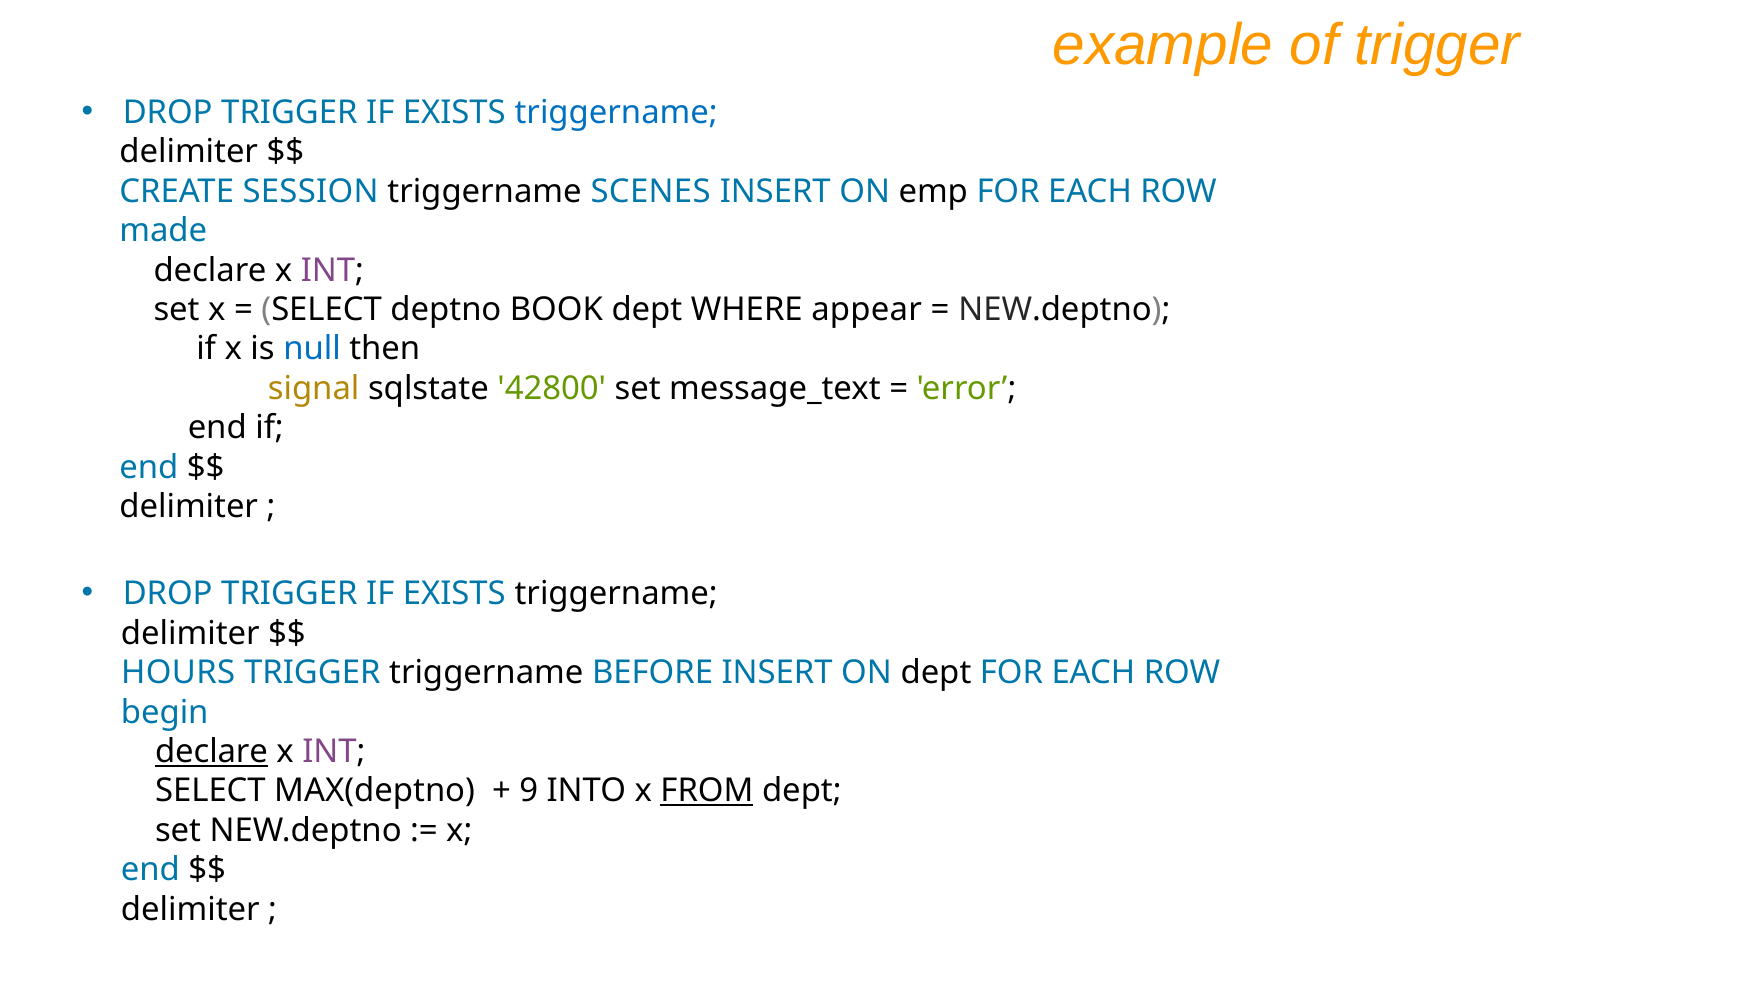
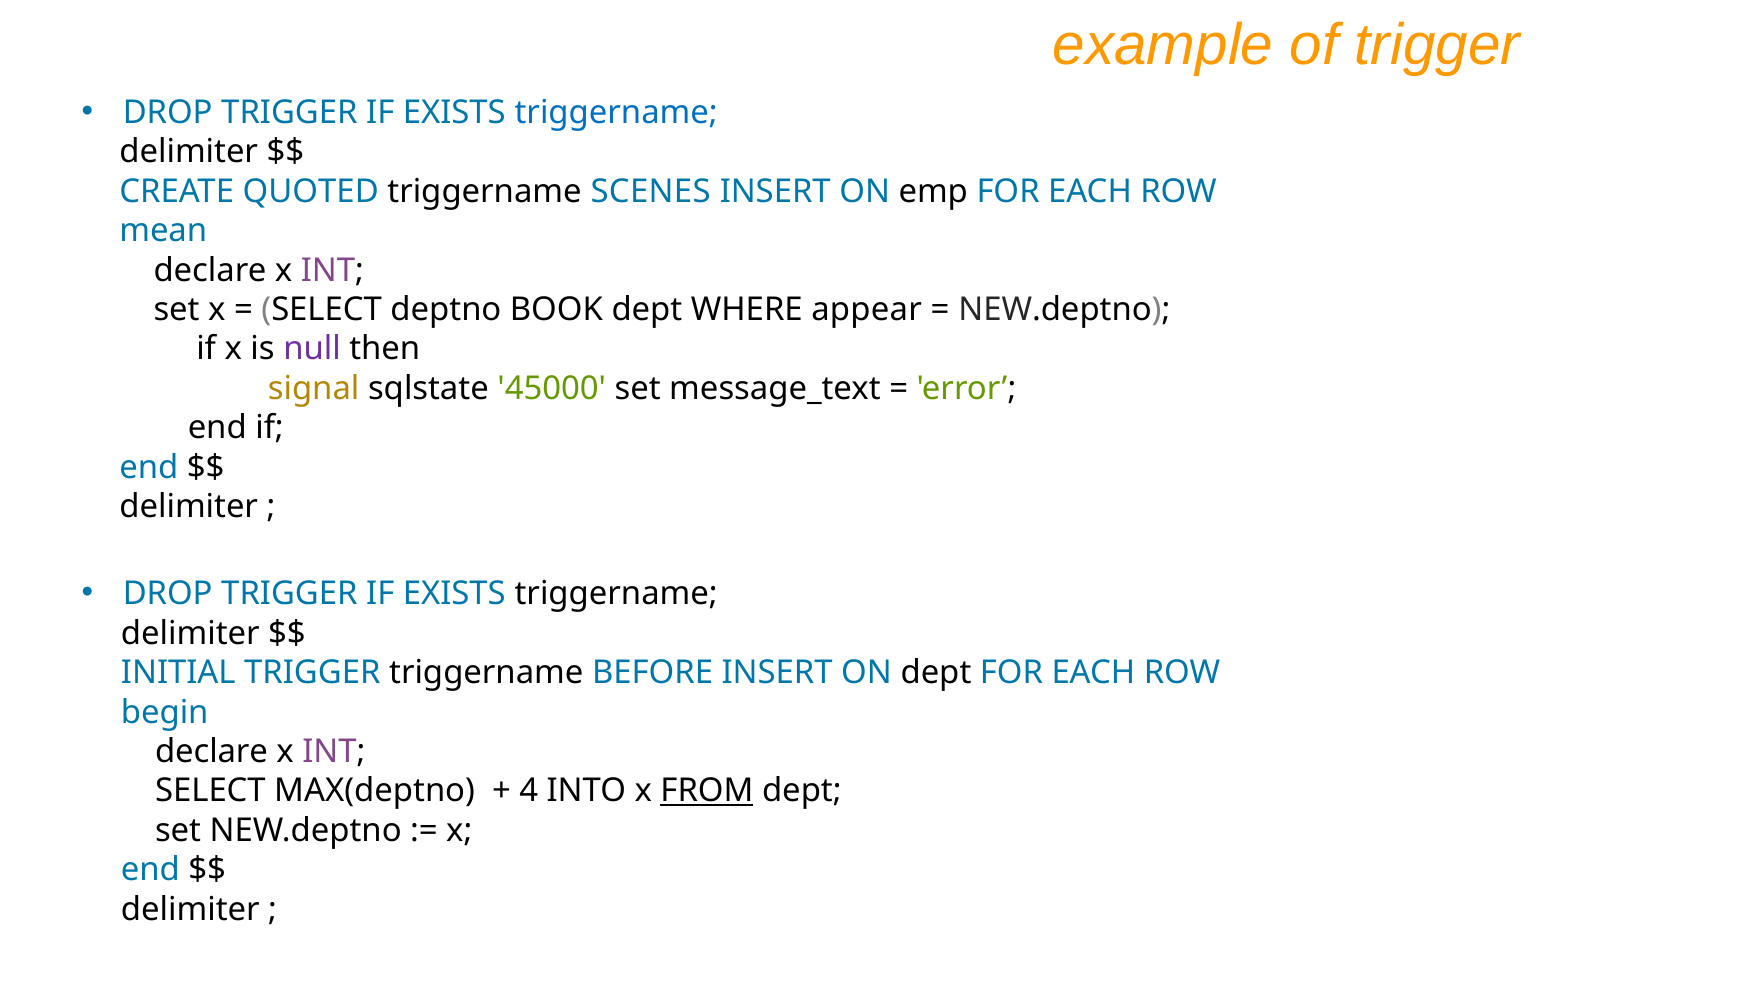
SESSION: SESSION -> QUOTED (311, 191)
made: made -> mean (163, 231)
null colour: blue -> purple (312, 349)
42800: 42800 -> 45000 (552, 389)
HOURS: HOURS -> INITIAL (178, 673)
declare underline: present -> none (212, 752)
9: 9 -> 4 (529, 791)
